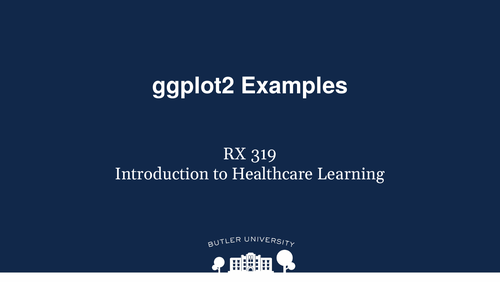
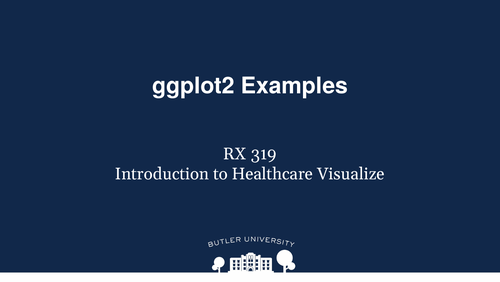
Learning: Learning -> Visualize (351, 174)
